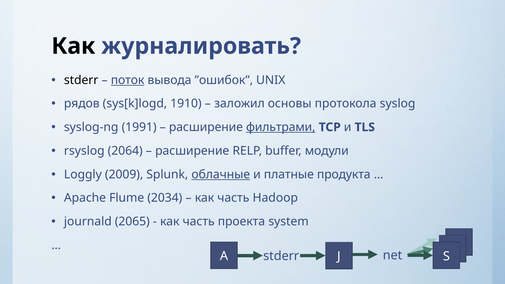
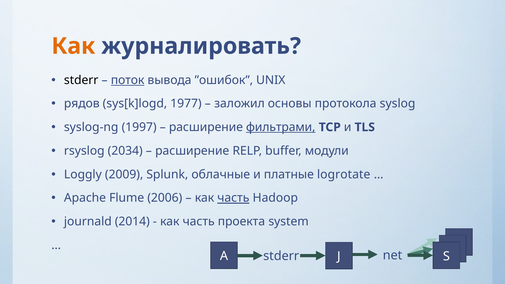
Как colour: black -> orange (73, 46)
1910: 1910 -> 1977 (186, 104)
1991: 1991 -> 1997 (139, 127)
2064: 2064 -> 2034 (125, 151)
облачные underline: present -> none (221, 174)
продукта: продукта -> logrotate (344, 174)
2034: 2034 -> 2006 (165, 198)
часть underline: none -> present (233, 198)
2065: 2065 -> 2014 (132, 222)
